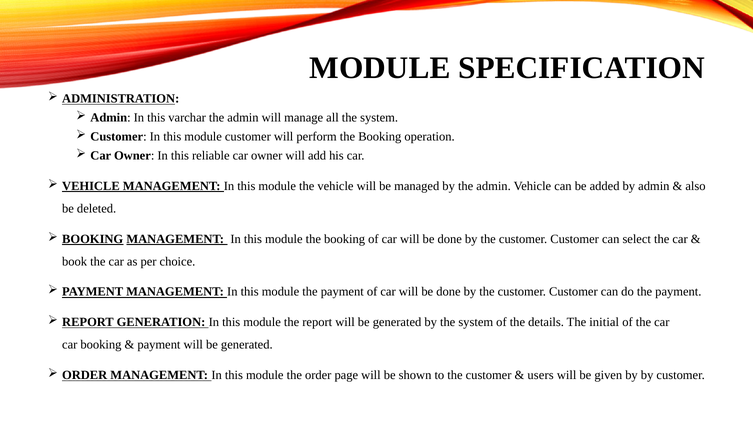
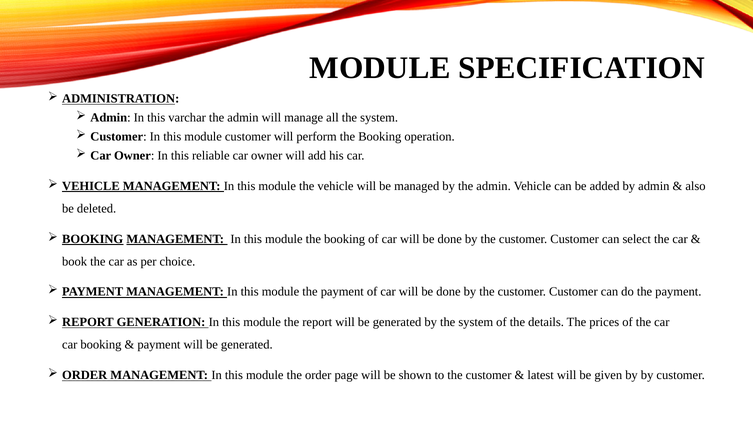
initial: initial -> prices (604, 323)
users: users -> latest (541, 376)
